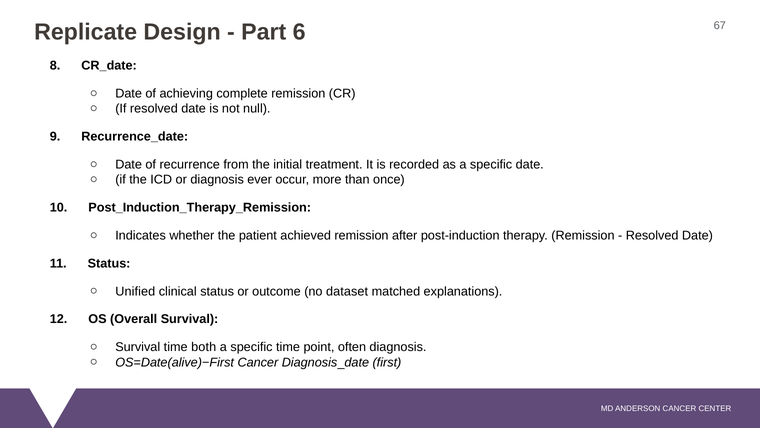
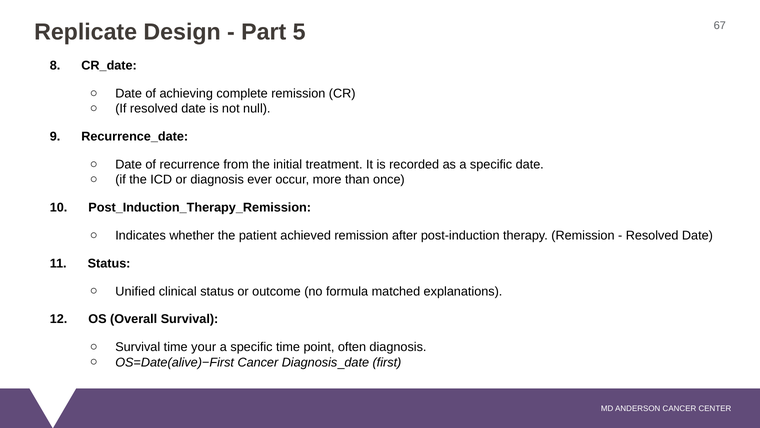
6: 6 -> 5 (299, 32)
dataset: dataset -> formula (347, 291)
both: both -> your (204, 347)
